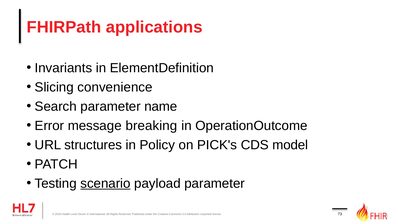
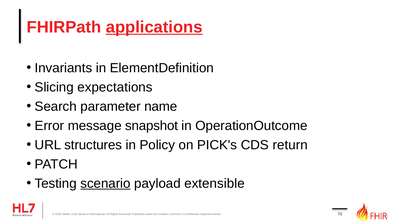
applications underline: none -> present (154, 27)
convenience: convenience -> expectations (115, 87)
breaking: breaking -> snapshot (152, 126)
model: model -> return (290, 145)
payload parameter: parameter -> extensible (215, 183)
